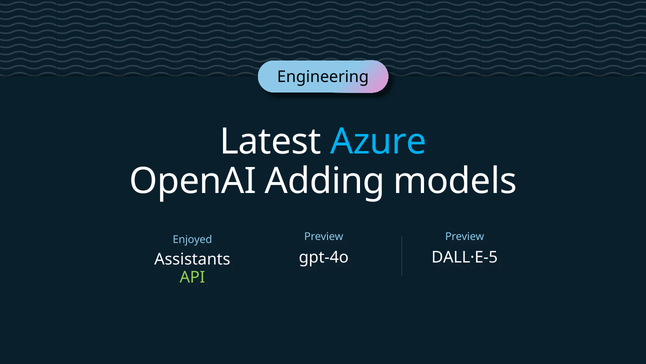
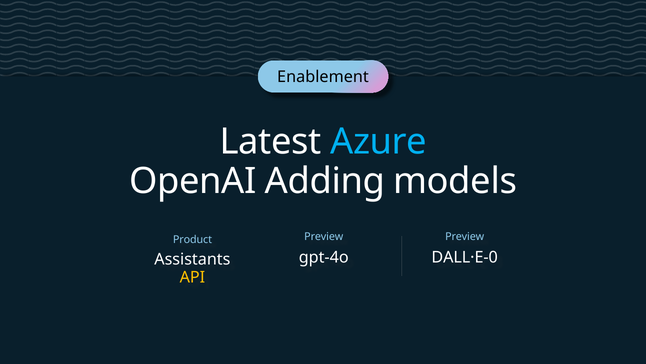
Engineering: Engineering -> Enablement (323, 77)
Enjoyed: Enjoyed -> Product (192, 239)
DALL·E-5: DALL·E-5 -> DALL·E-0 (465, 257)
API colour: light green -> yellow (192, 277)
